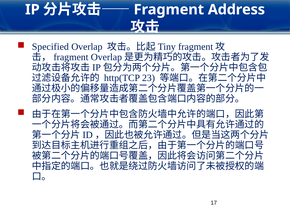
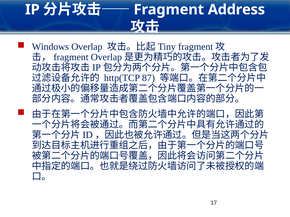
Specified: Specified -> Windows (50, 47)
23: 23 -> 87 (148, 78)
